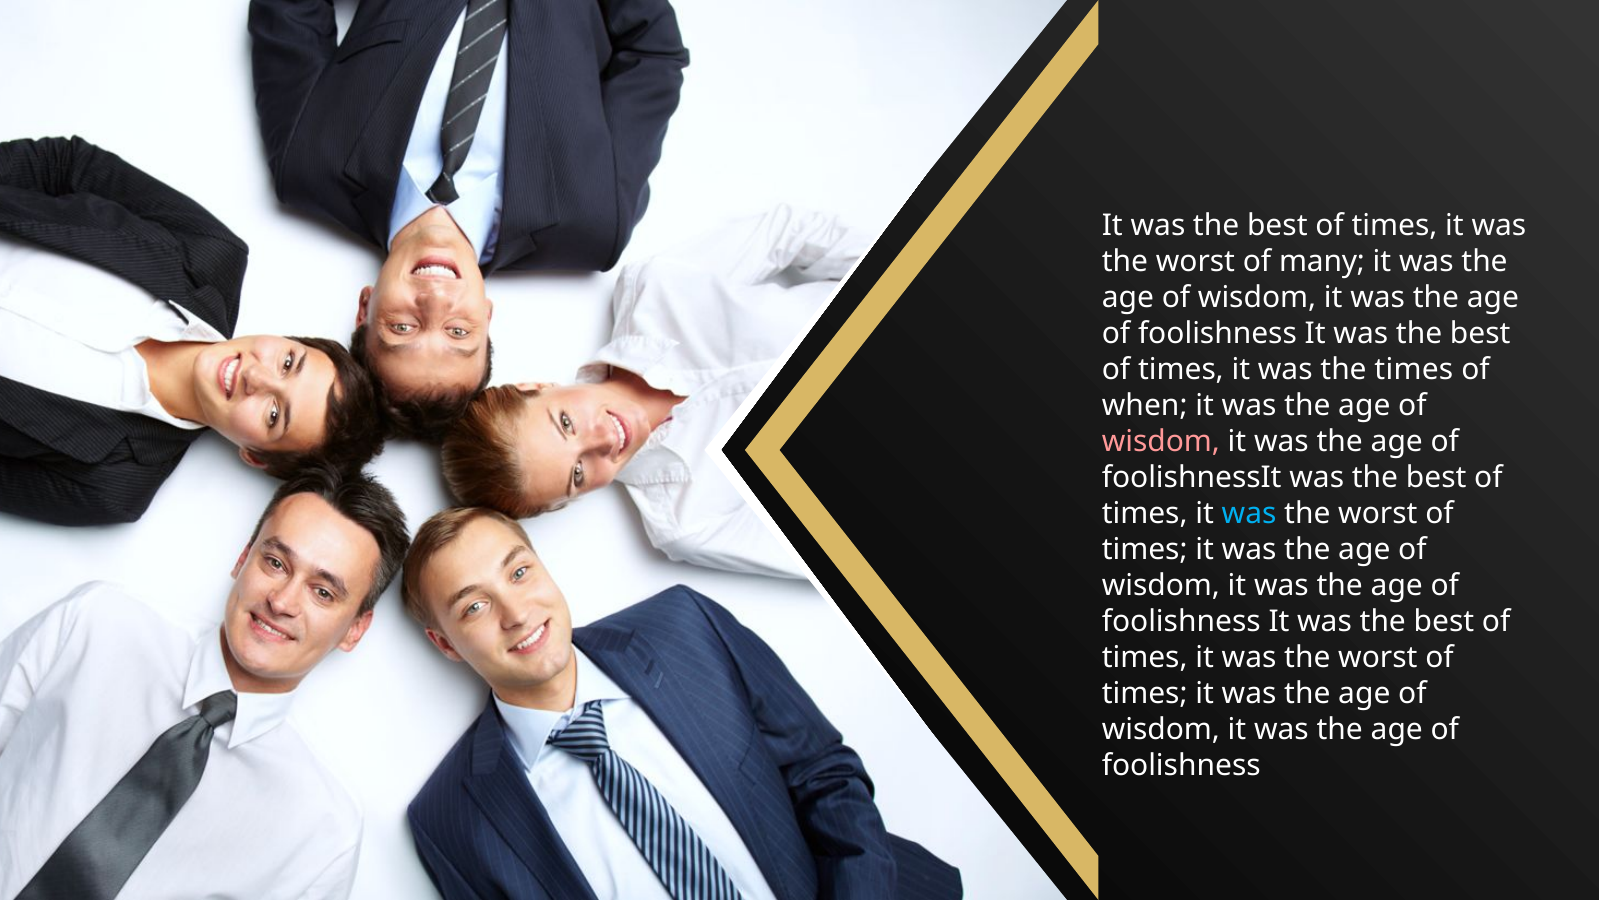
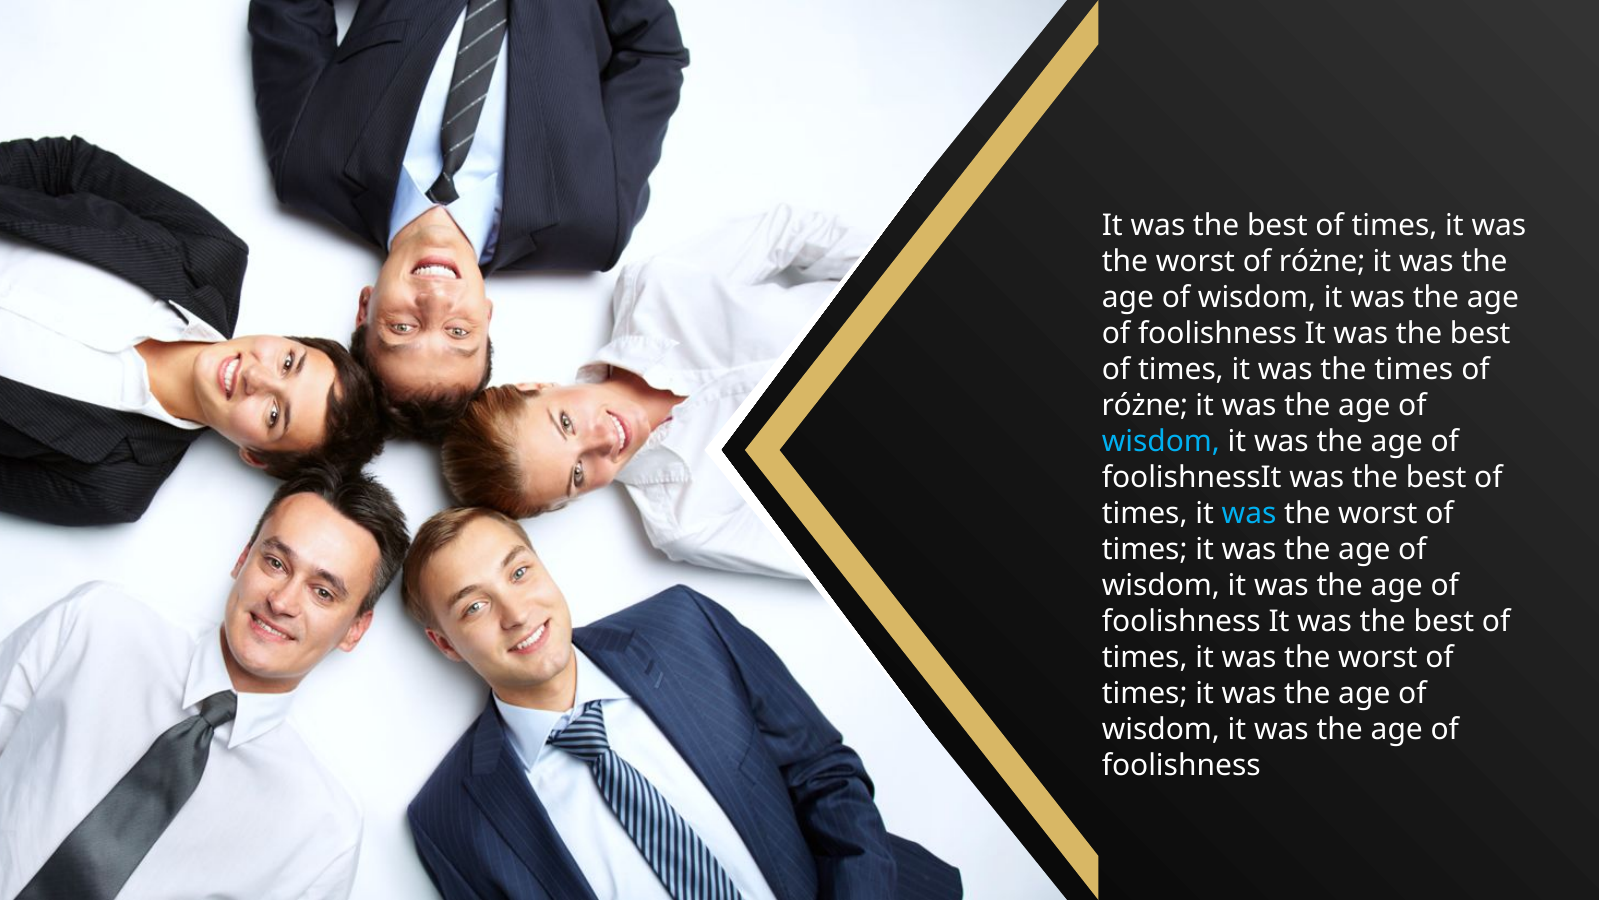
worst of many: many -> różne (1322, 262)
when: when -> różne (1145, 406)
wisdom colour: pink -> light blue (1161, 442)
